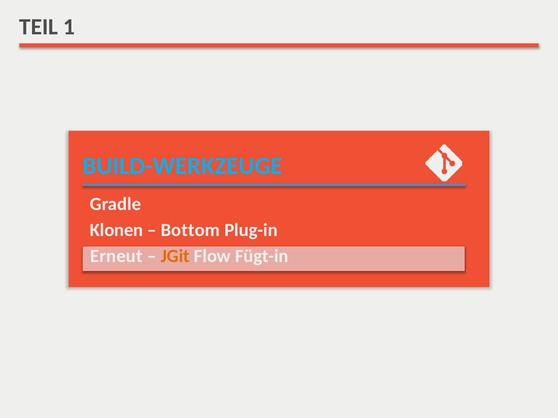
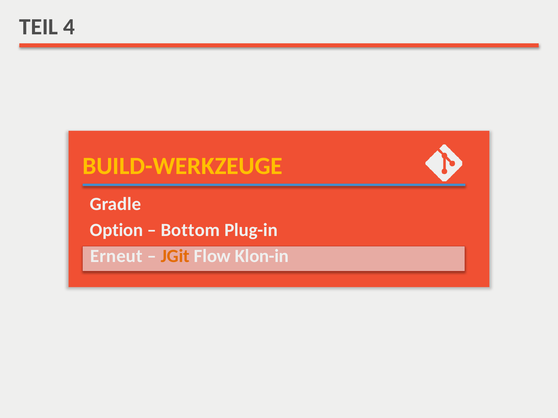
1: 1 -> 4 (69, 27)
BUILD-WERKZEUGE colour: light blue -> yellow (183, 166)
Klonen: Klonen -> Option (117, 230)
Fügt-in: Fügt-in -> Klon-in (262, 256)
